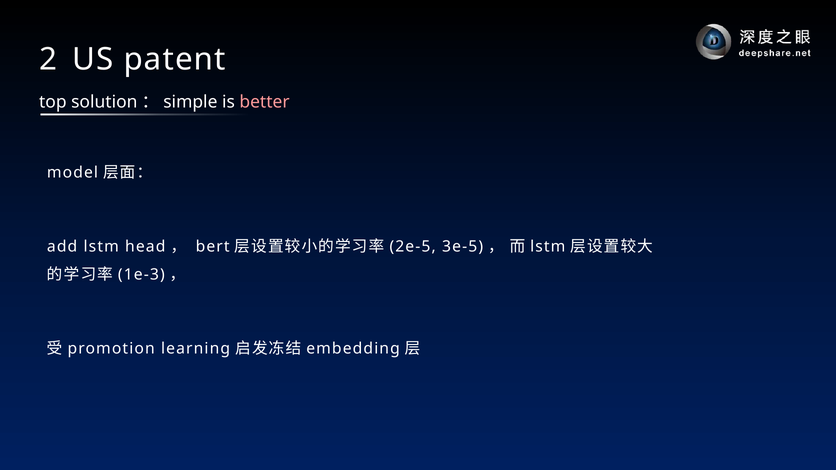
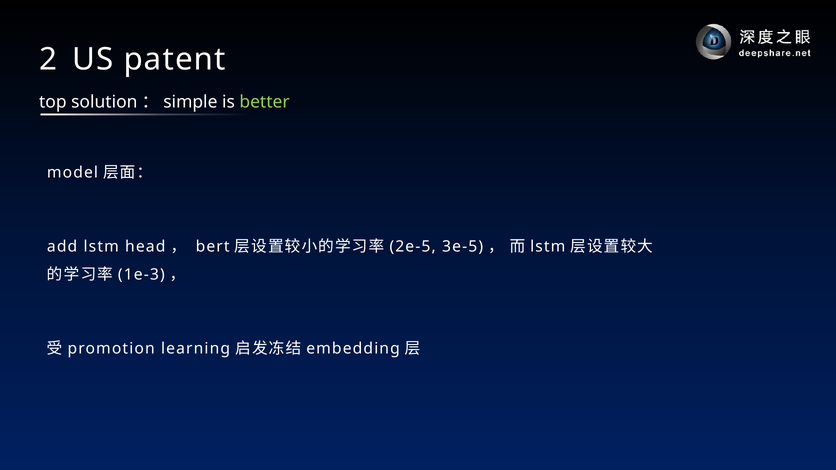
better colour: pink -> light green (265, 102)
